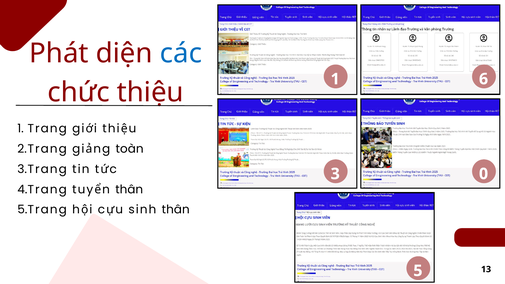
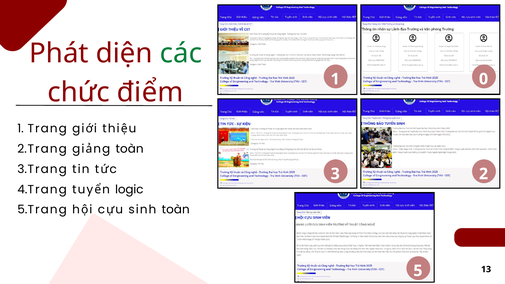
các colour: blue -> green (181, 53)
6: 6 -> 0 (484, 79)
thiệu: thiệu -> điểm (150, 92)
3 0: 0 -> 2 (484, 174)
thân: thân -> logic (129, 189)
sinh thân: thân -> toàn (176, 210)
